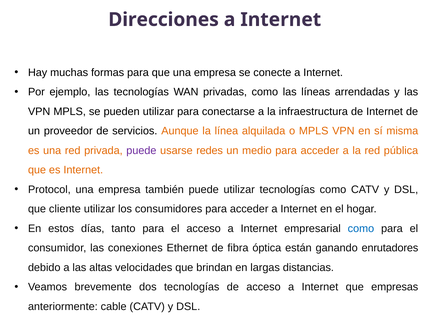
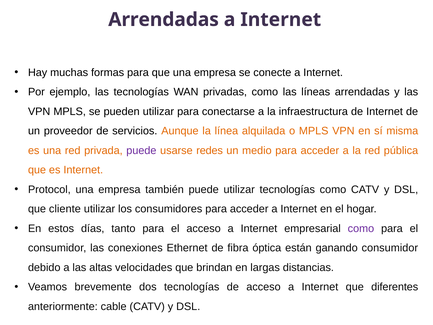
Direcciones: Direcciones -> Arrendadas (164, 20)
como colour: blue -> purple (361, 228)
ganando enrutadores: enrutadores -> consumidor (390, 248)
empresas: empresas -> diferentes (395, 287)
